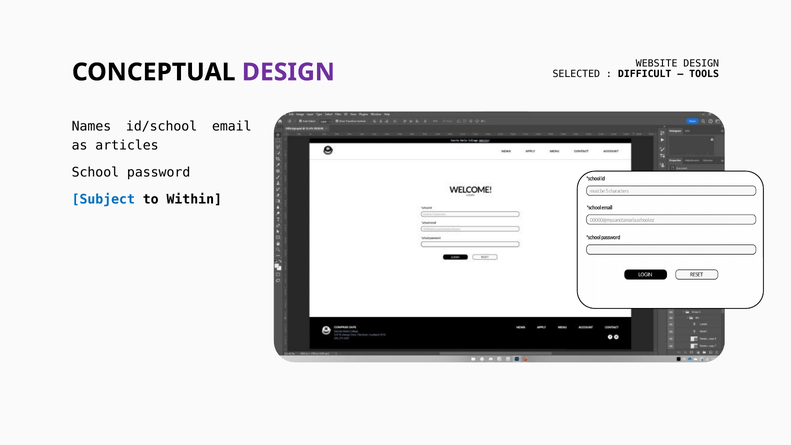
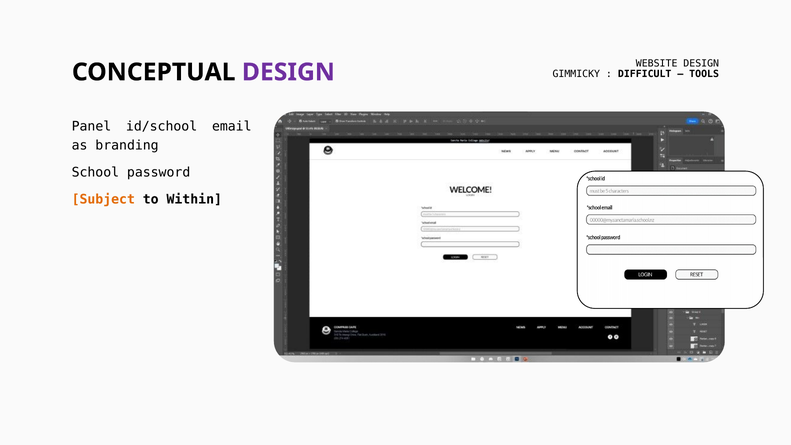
SELECTED: SELECTED -> GIMMICKY (576, 74)
Names: Names -> Panel (91, 126)
articles: articles -> branding (127, 145)
Subject colour: blue -> orange (103, 200)
